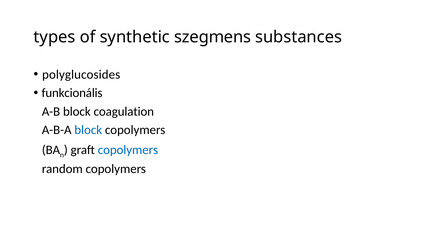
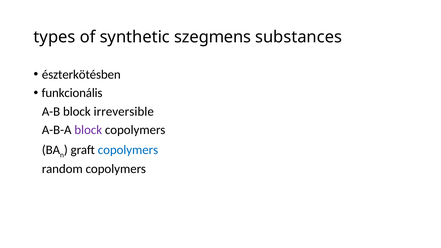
polyglucosides: polyglucosides -> észterkötésben (81, 75)
coagulation: coagulation -> irreversible (124, 112)
block colour: blue -> purple (88, 130)
